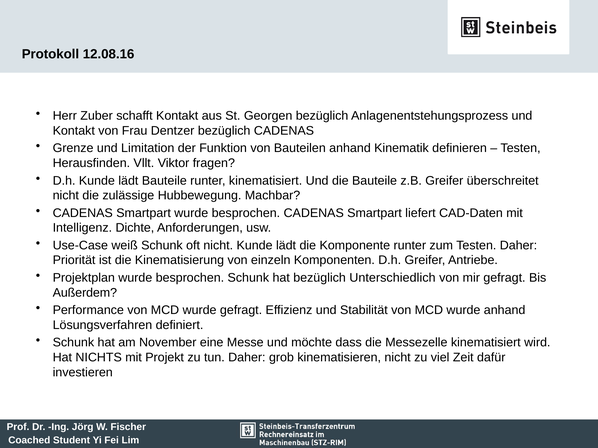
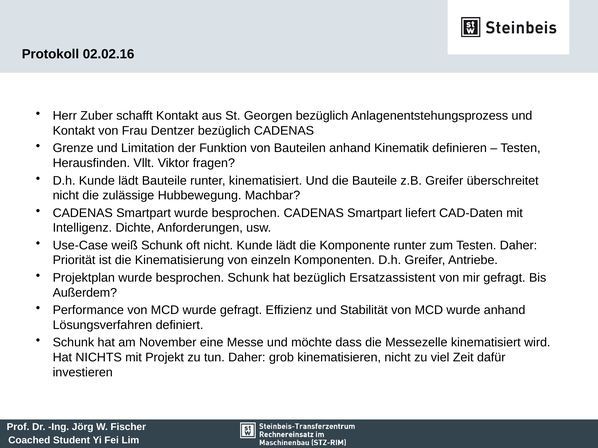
12.08.16: 12.08.16 -> 02.02.16 (109, 54)
Unterschiedlich: Unterschiedlich -> Ersatzassistent (392, 278)
